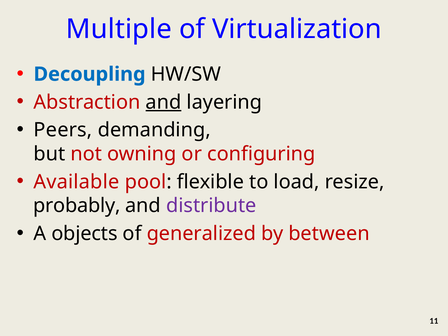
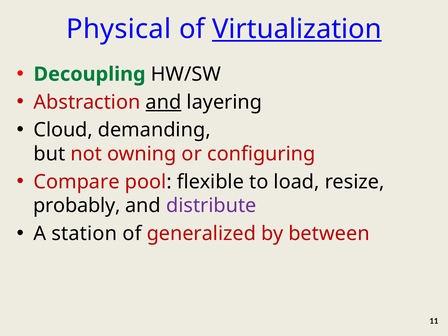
Multiple: Multiple -> Physical (119, 29)
Virtualization underline: none -> present (297, 29)
Decoupling colour: blue -> green (90, 74)
Peers: Peers -> Cloud (63, 130)
Available: Available -> Compare (77, 182)
objects: objects -> station (84, 234)
